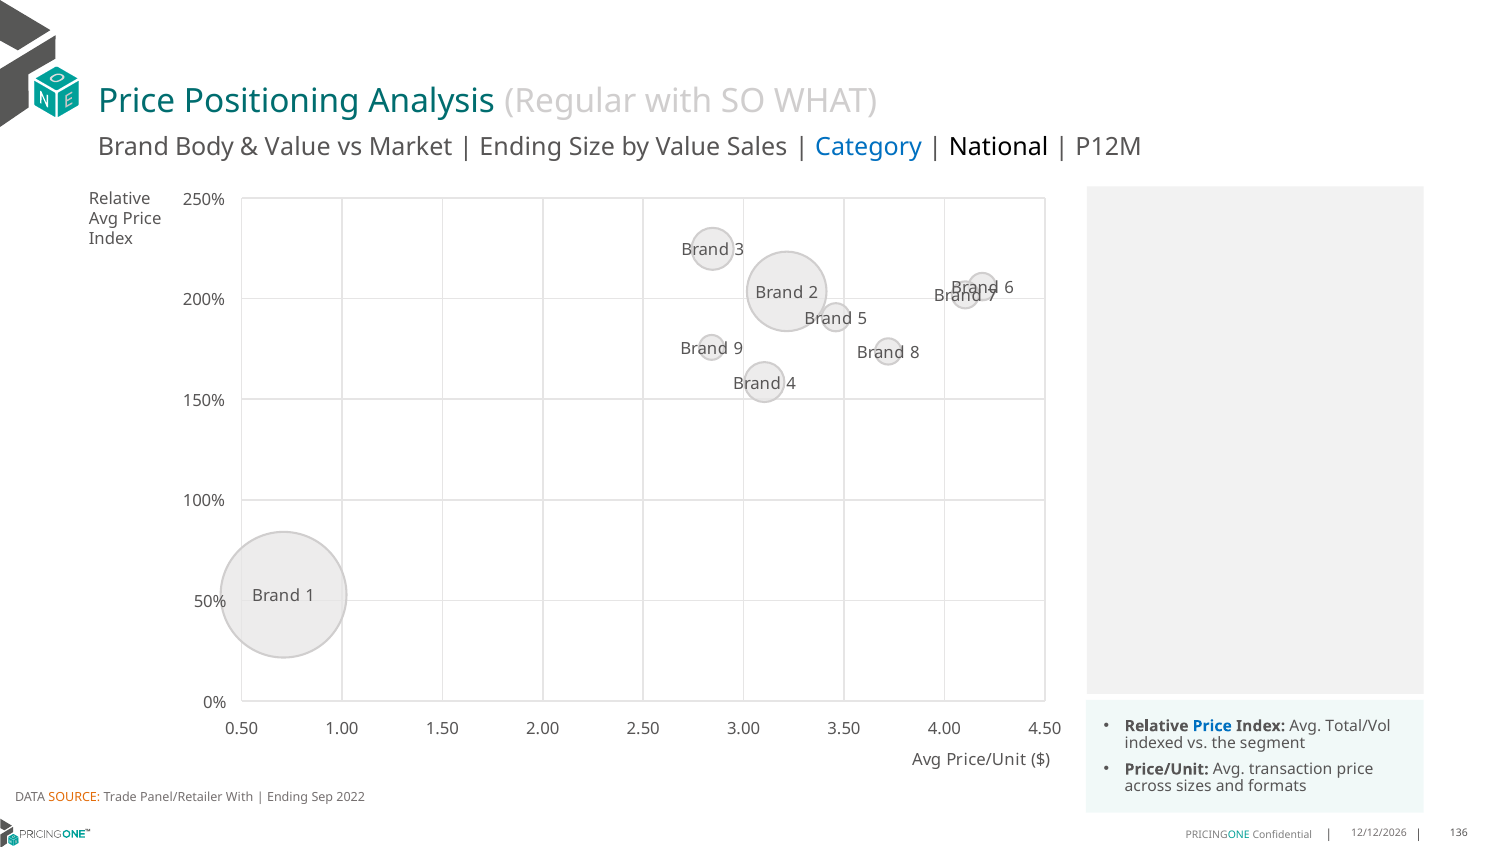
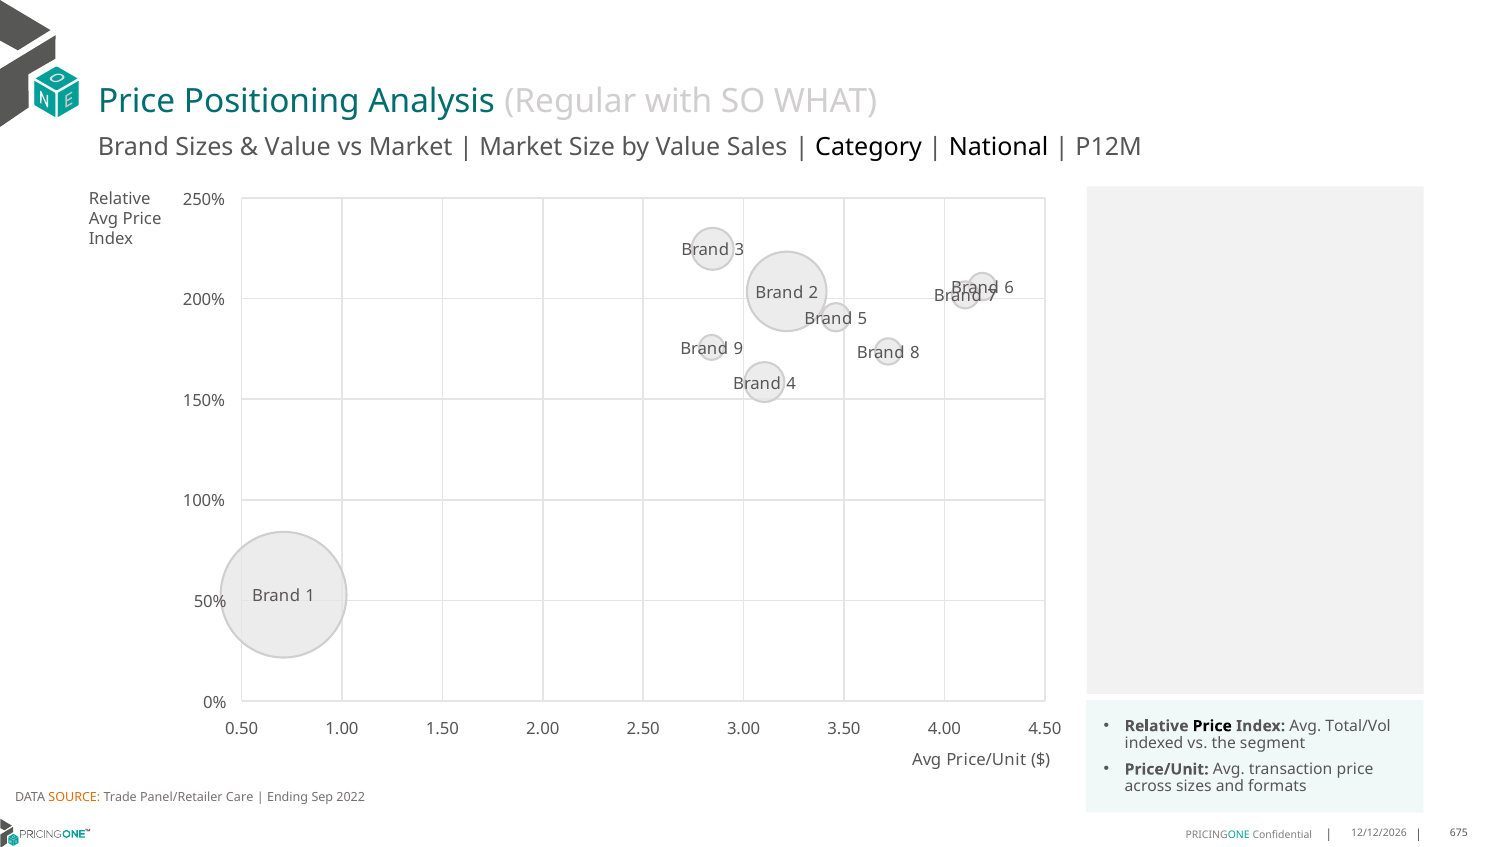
Brand Body: Body -> Sizes (204, 147)
Ending: Ending -> Market (521, 147)
Category colour: blue -> black (869, 147)
Price colour: blue -> black (1212, 726)
Panel/Retailer With: With -> Care (240, 797)
136: 136 -> 675 (1459, 832)
